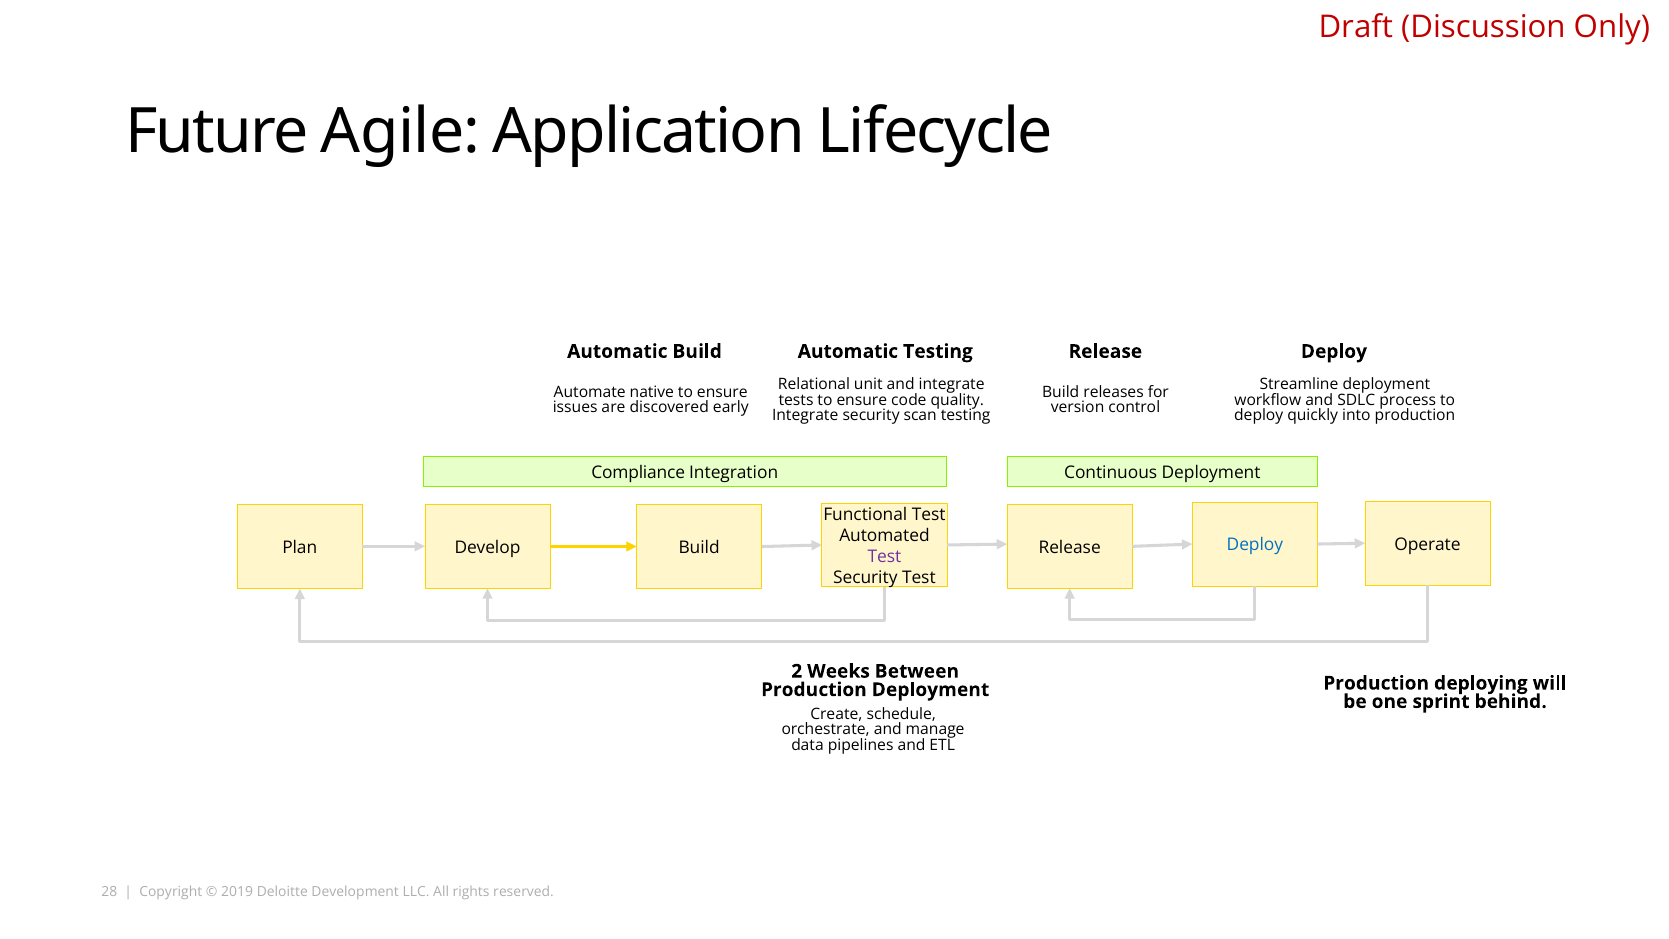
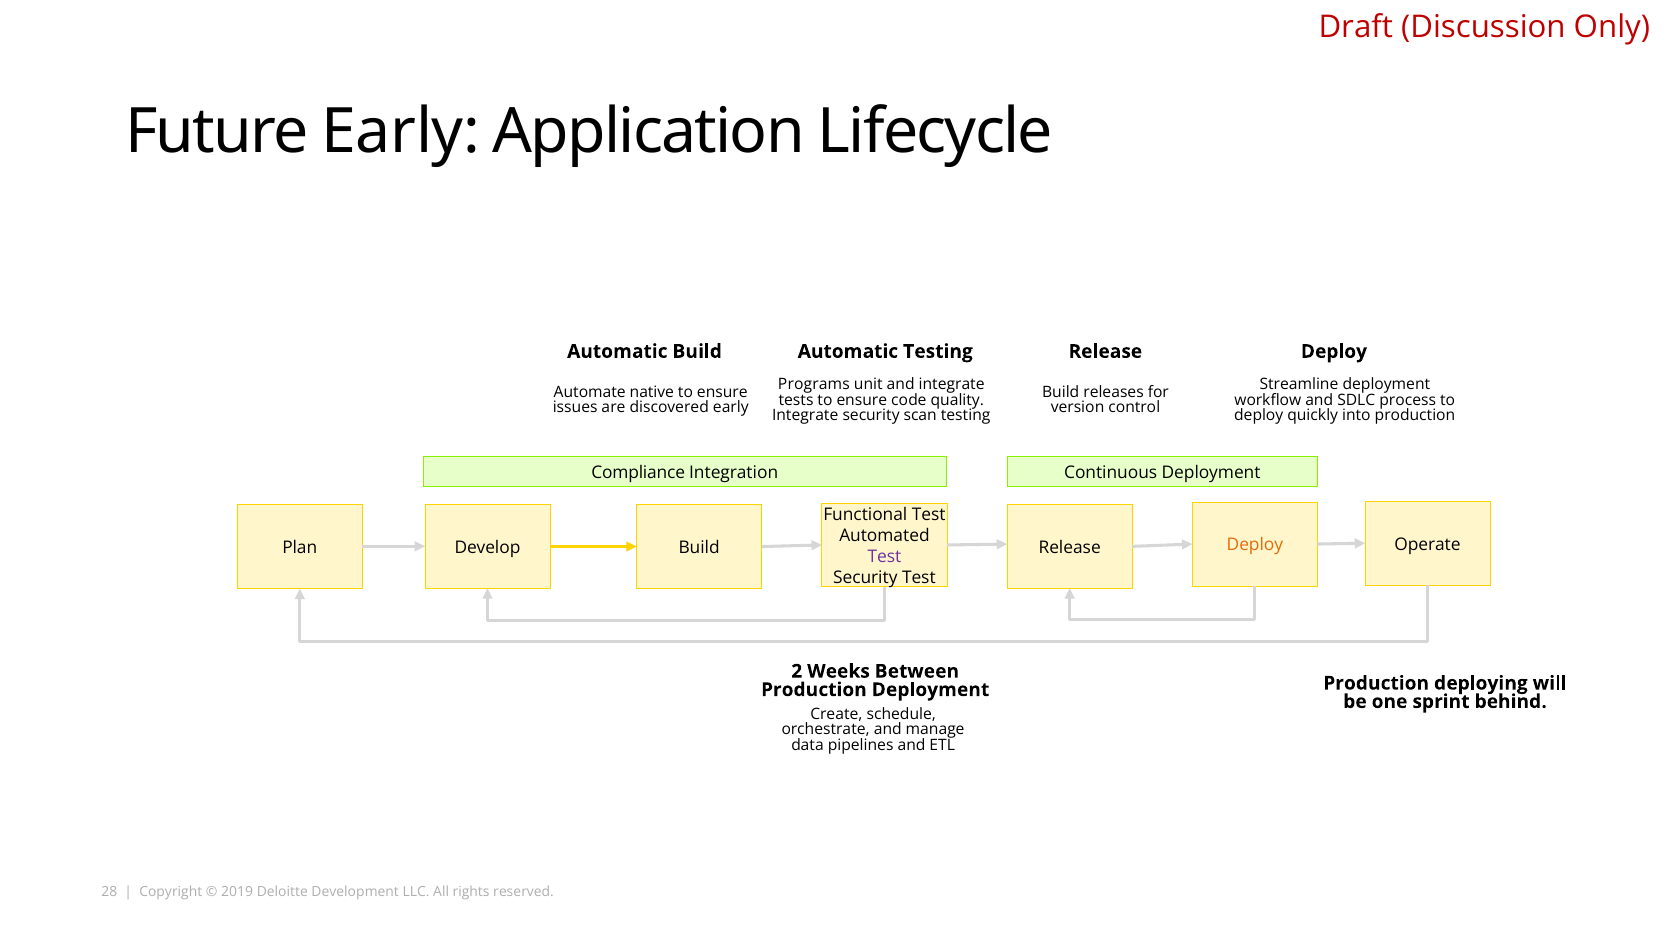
Future Agile: Agile -> Early (401, 132)
Relational: Relational -> Programs (814, 385)
Deploy colour: blue -> orange (1255, 545)
